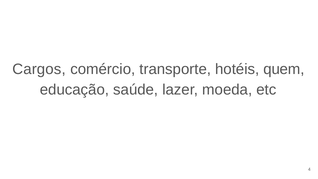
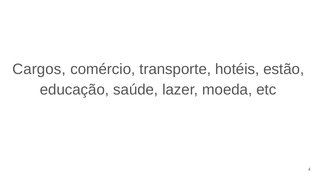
quem: quem -> estão (284, 69)
